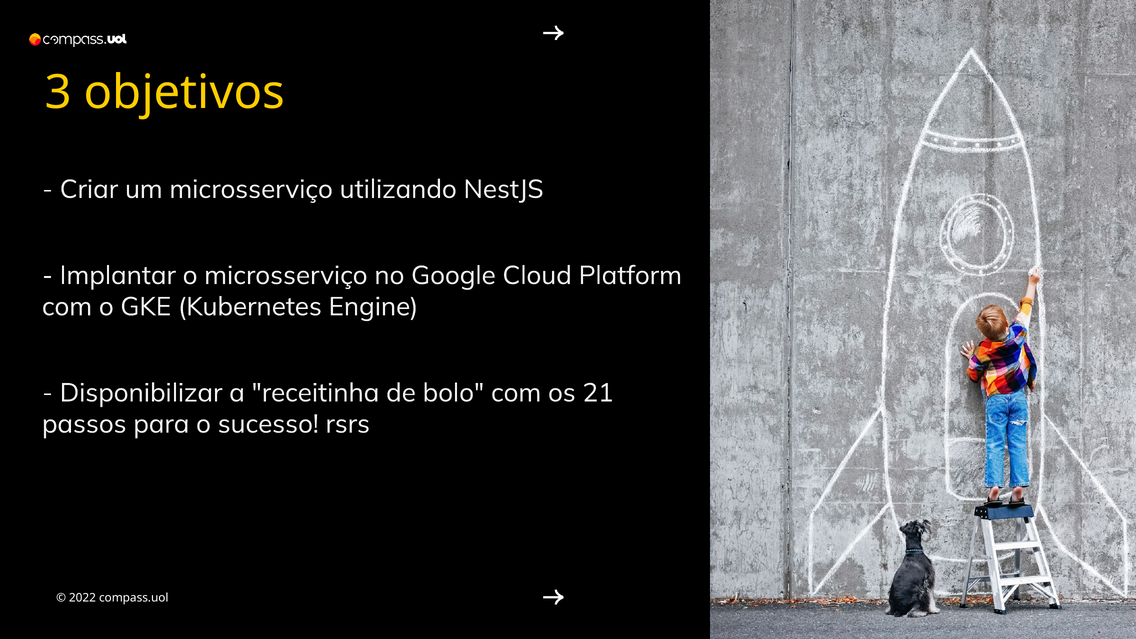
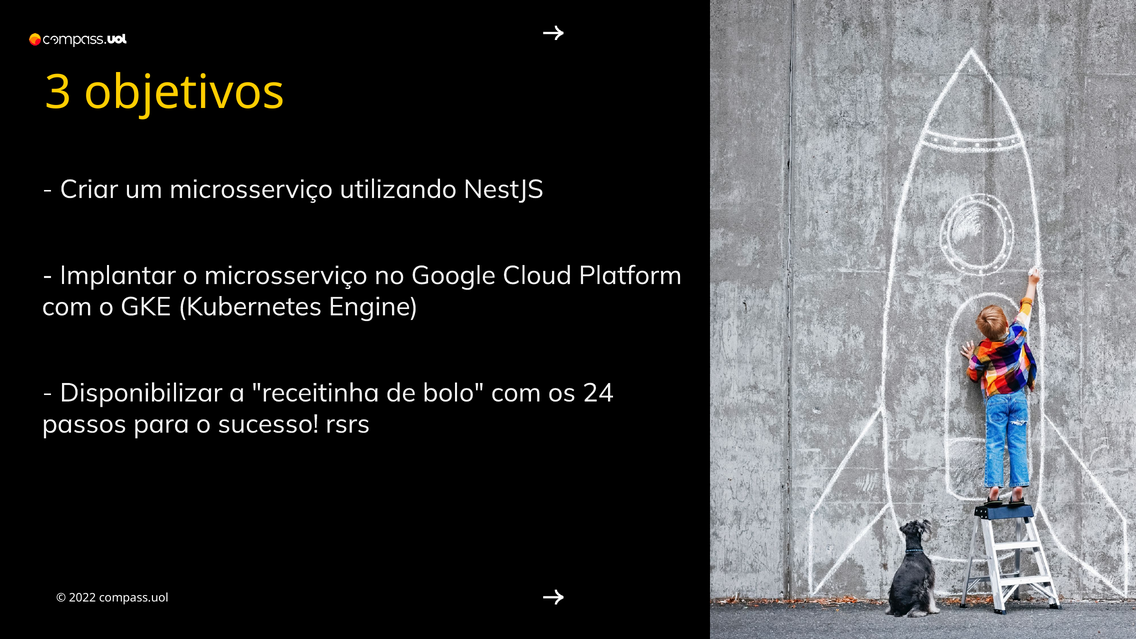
21: 21 -> 24 (598, 393)
